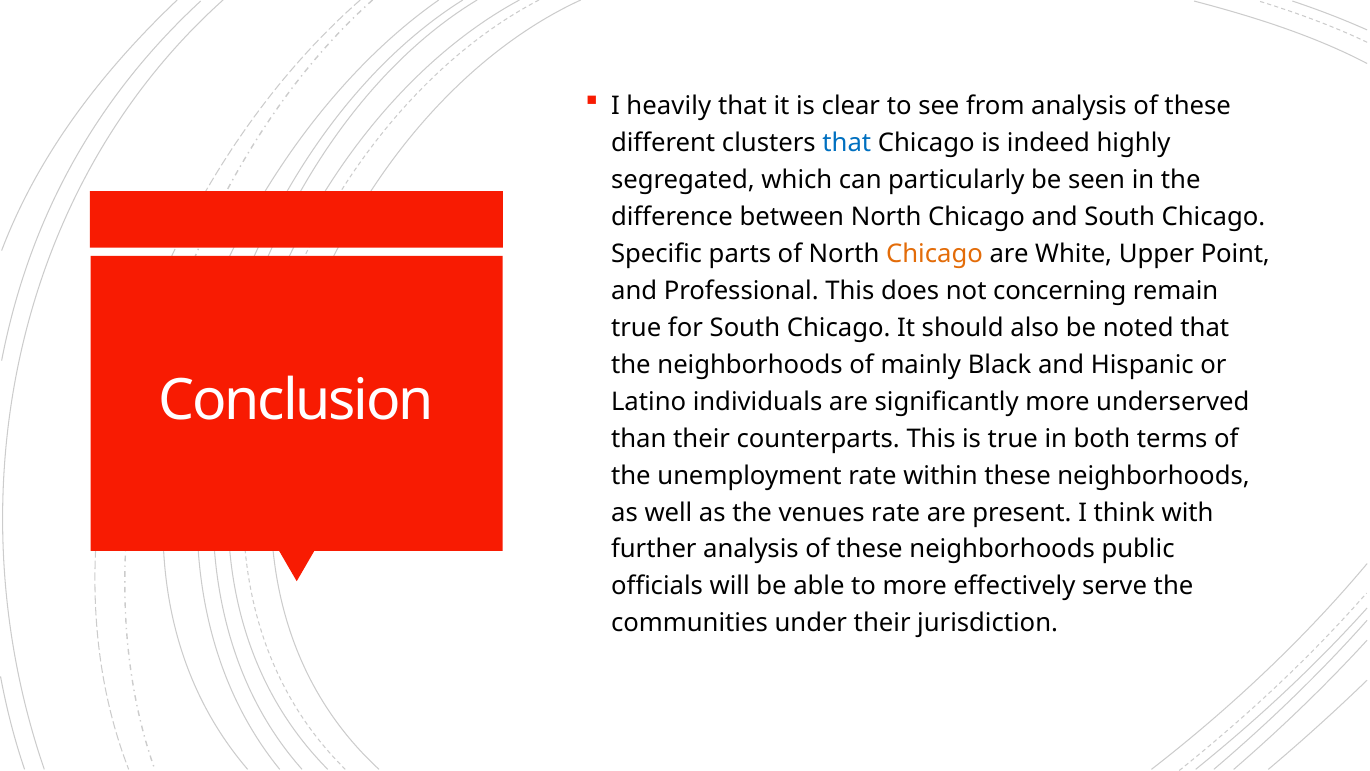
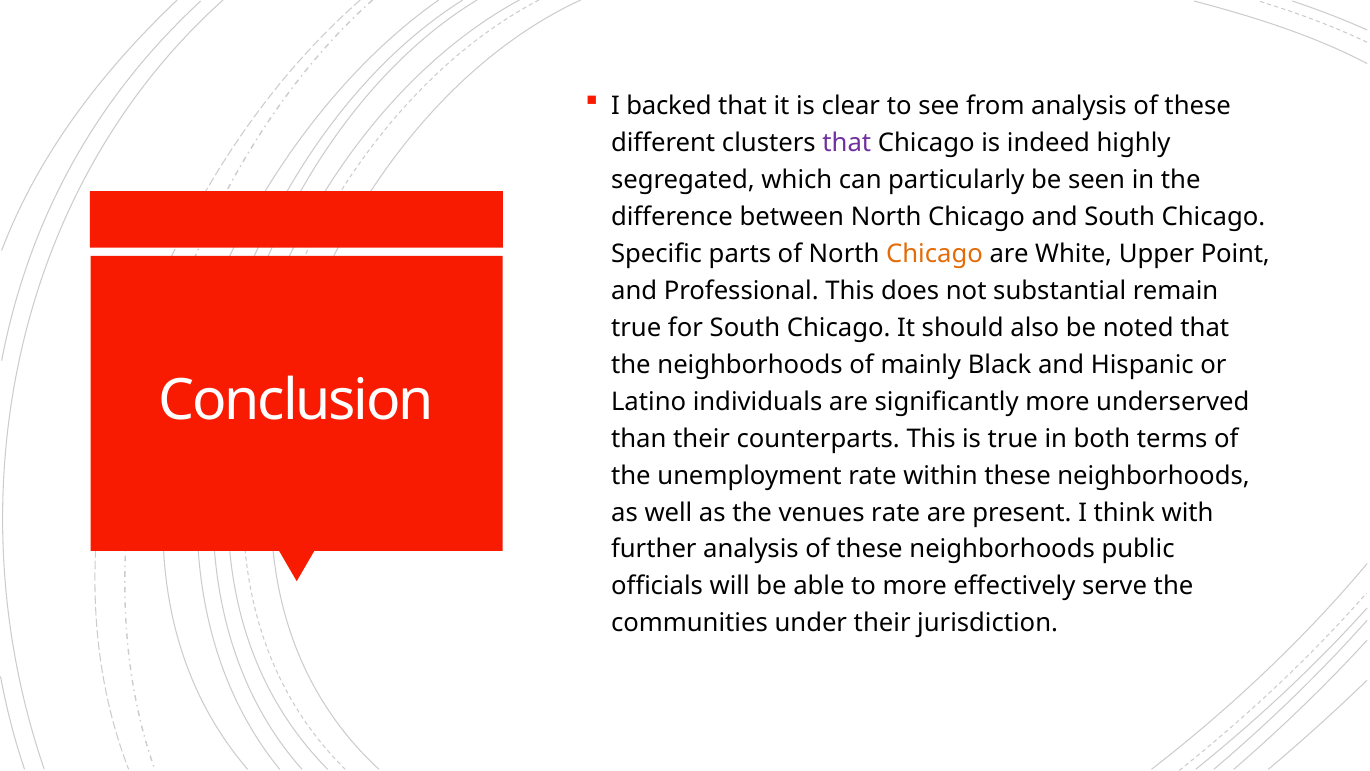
heavily: heavily -> backed (669, 106)
that colour: blue -> purple (847, 143)
concerning: concerning -> substantial (1060, 290)
